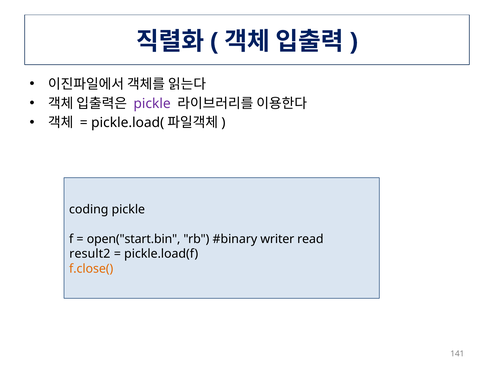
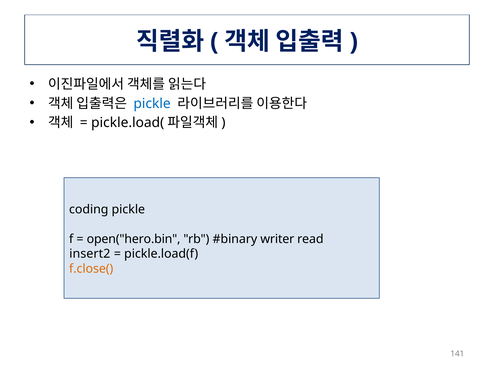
pickle colour: purple -> blue (152, 103)
open("start.bin: open("start.bin -> open("hero.bin (134, 239)
result2: result2 -> insert2 (90, 253)
